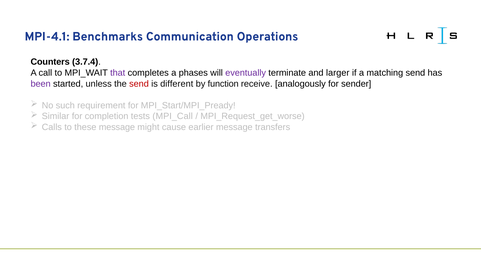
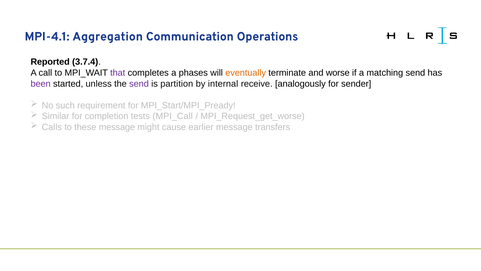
Benchmarks: Benchmarks -> Aggregation (108, 36)
Counters: Counters -> Reported (50, 62)
eventually colour: purple -> orange (246, 73)
larger: larger -> worse (338, 73)
send colour: red -> purple (139, 84)
different: different -> partition (177, 84)
function: function -> internal (223, 84)
